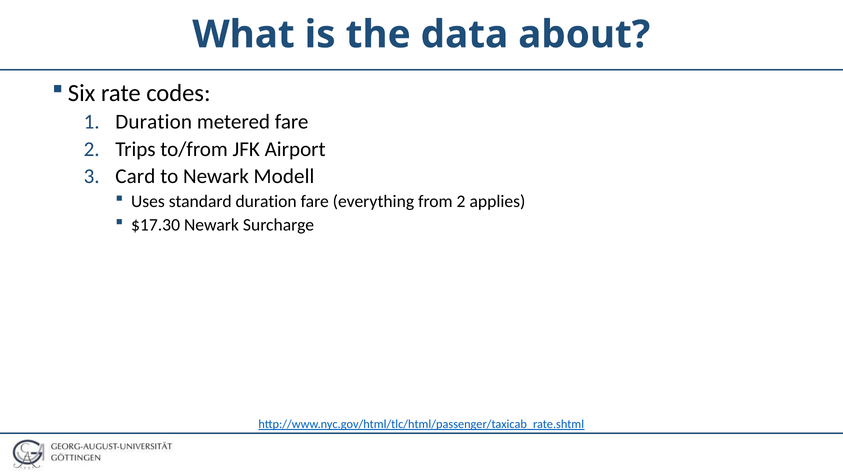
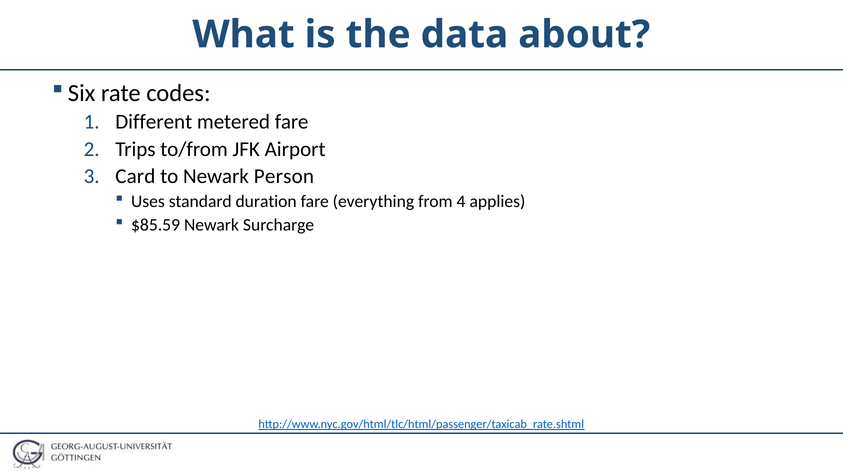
1 Duration: Duration -> Different (154, 122)
Modell: Modell -> Person (284, 176)
from 2: 2 -> 4 (461, 202)
$17.30: $17.30 -> $85.59 (156, 225)
